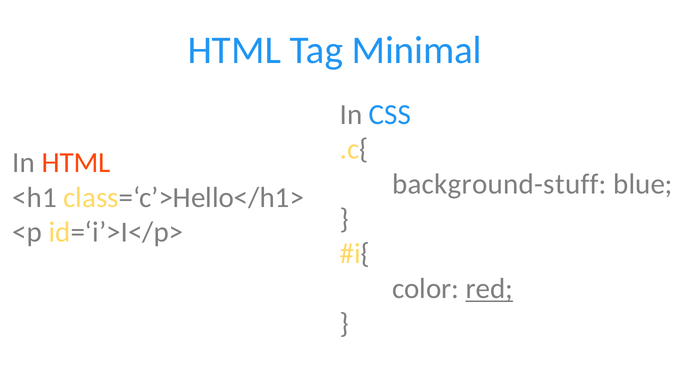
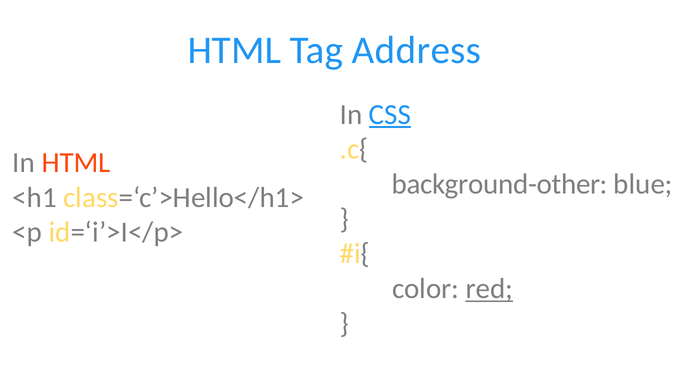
Minimal: Minimal -> Address (417, 50)
CSS underline: none -> present (390, 115)
background-stuff: background-stuff -> background-other (500, 184)
